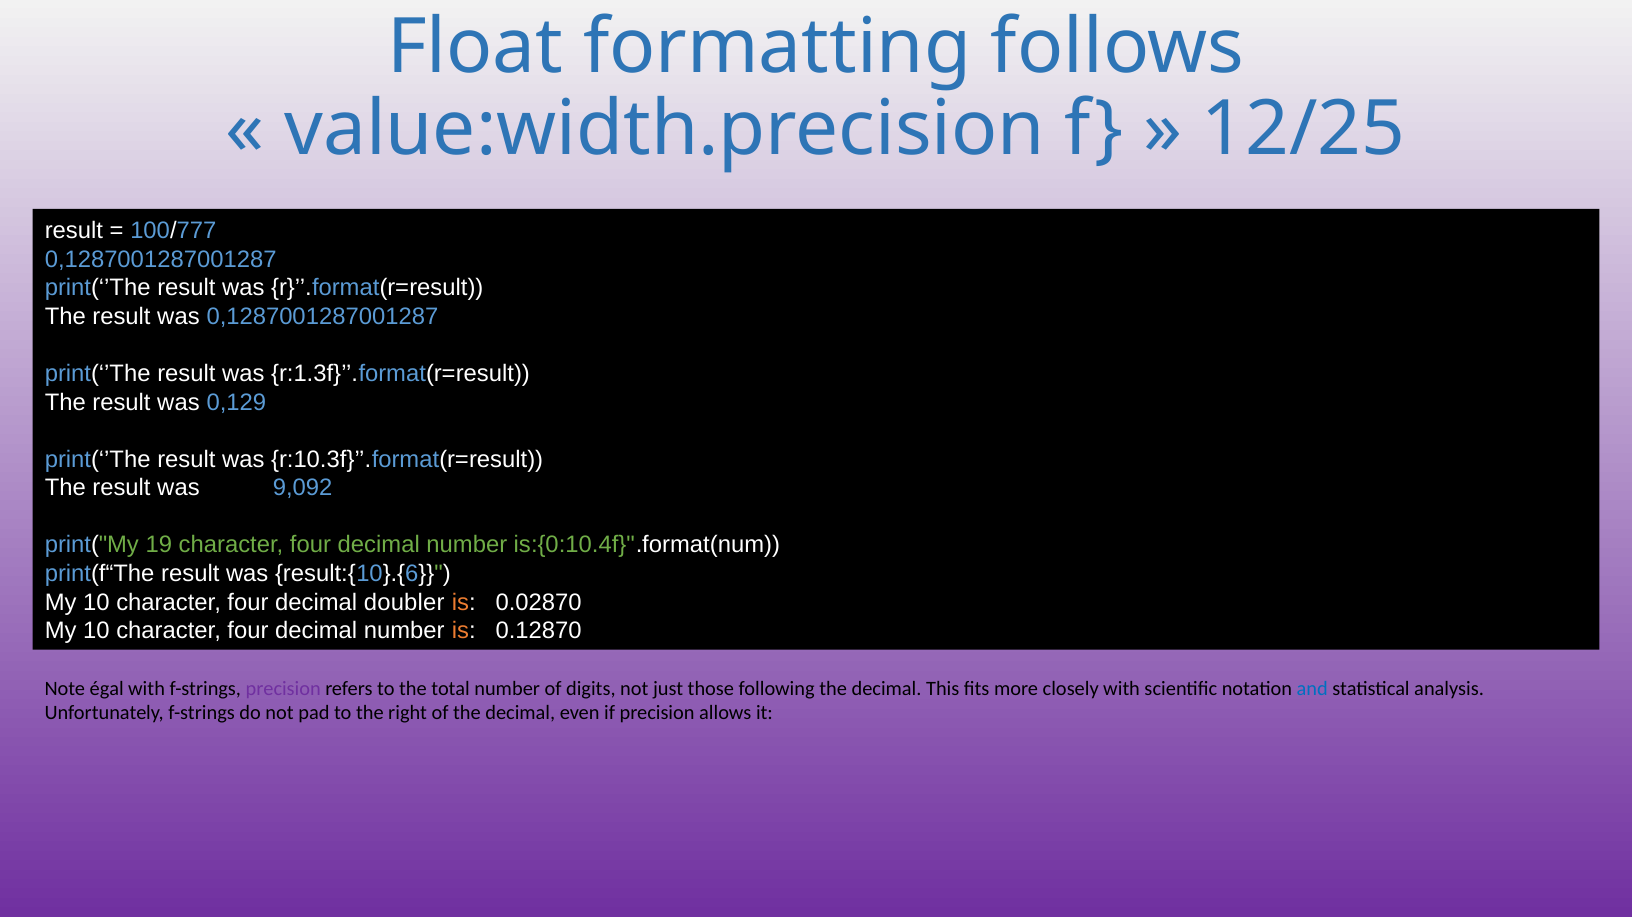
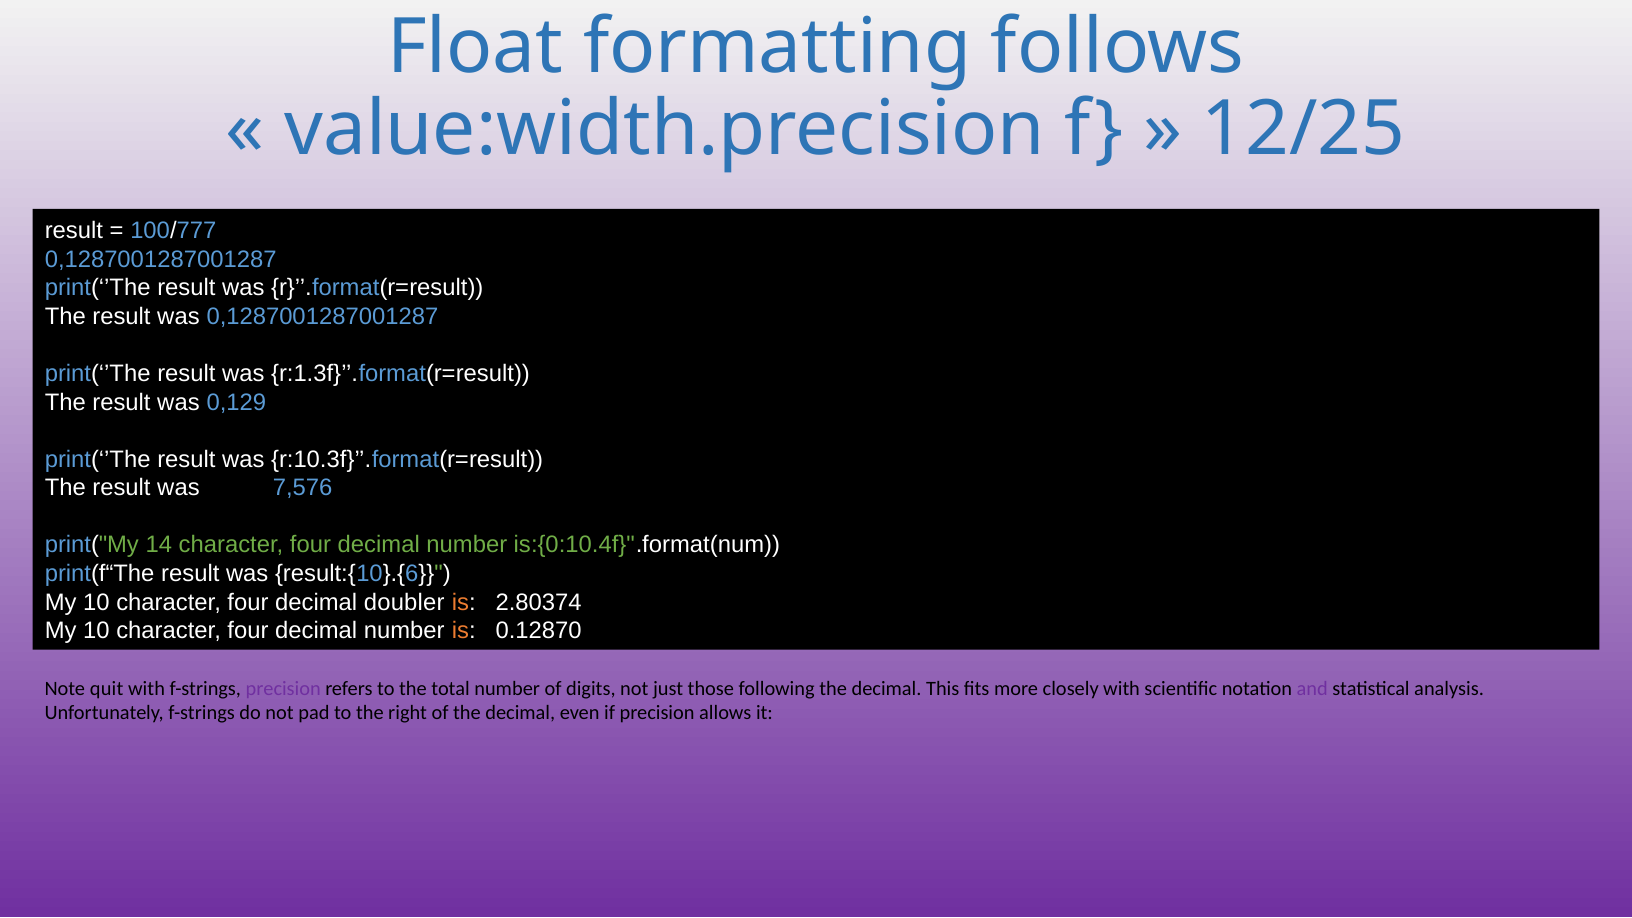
9,092: 9,092 -> 7,576 (303, 488)
19: 19 -> 14 (159, 545)
0.02870: 0.02870 -> 2.80374 (539, 602)
égal: égal -> quit (107, 688)
and colour: blue -> purple (1312, 688)
